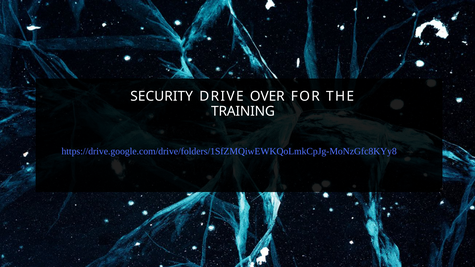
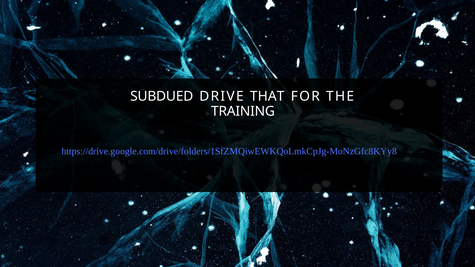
SECURITY: SECURITY -> SUBDUED (162, 96)
OVER: OVER -> THAT (267, 96)
